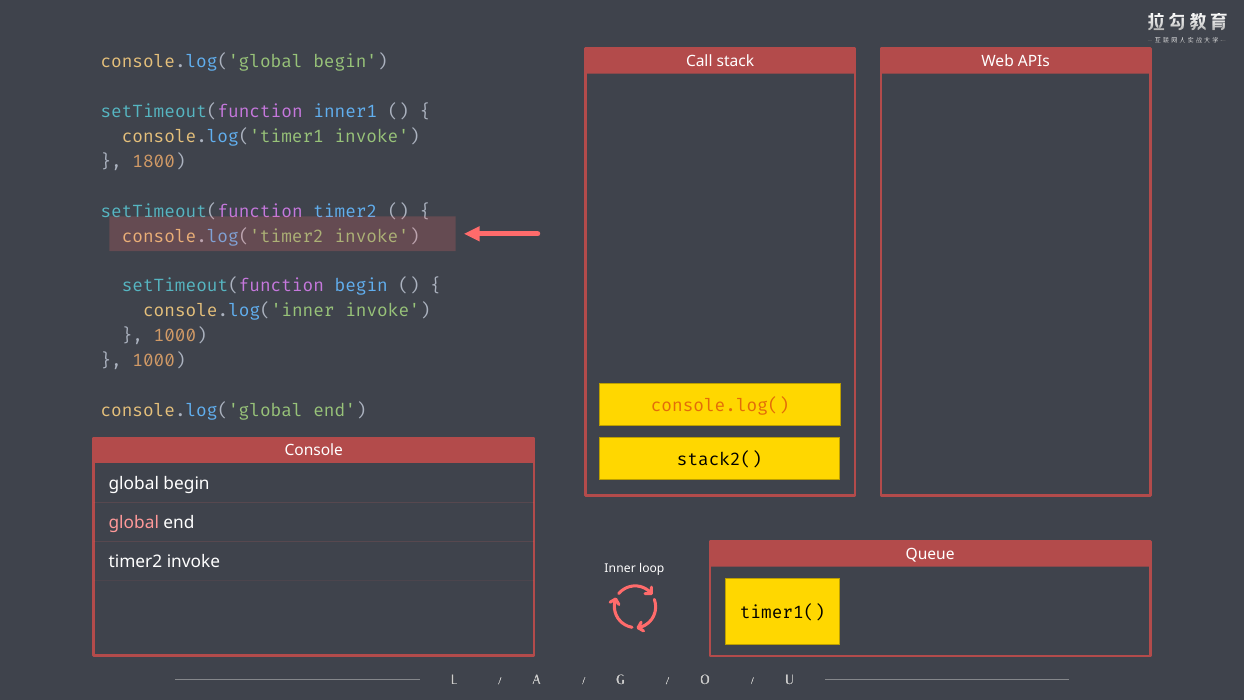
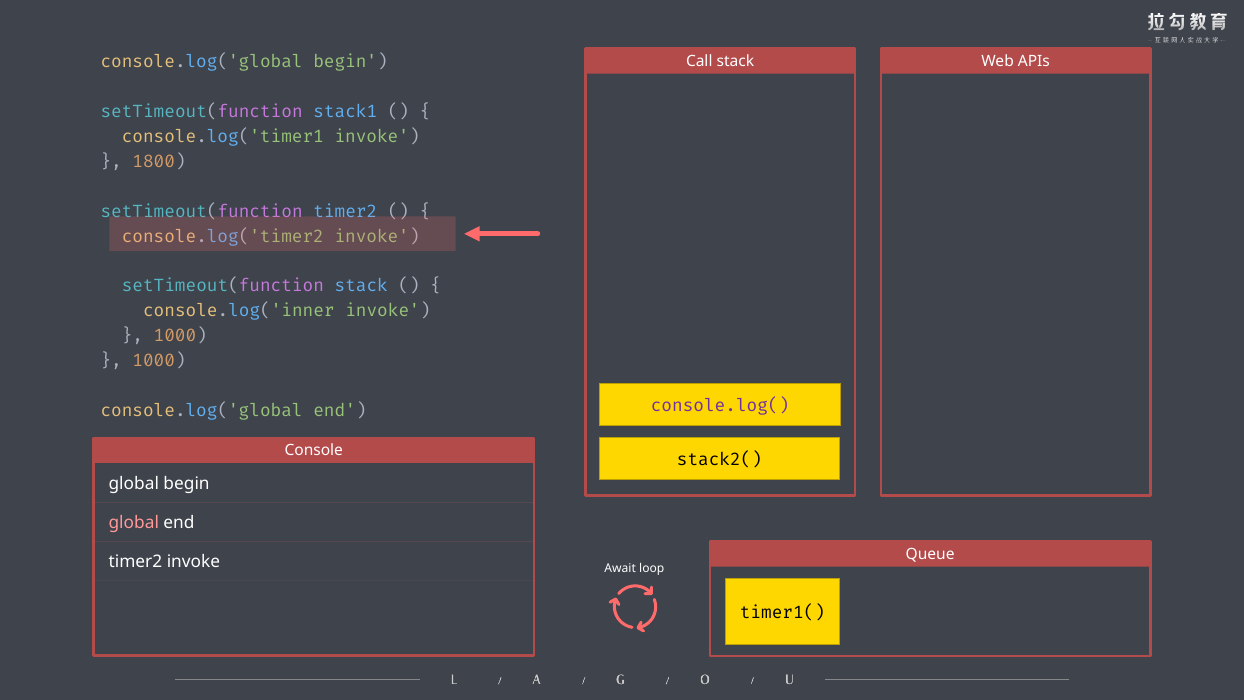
inner1: inner1 -> stack1 (345, 112)
setTimeout(function begin: begin -> stack (361, 286)
console.log( colour: orange -> purple (720, 406)
Inner: Inner -> Await (620, 568)
